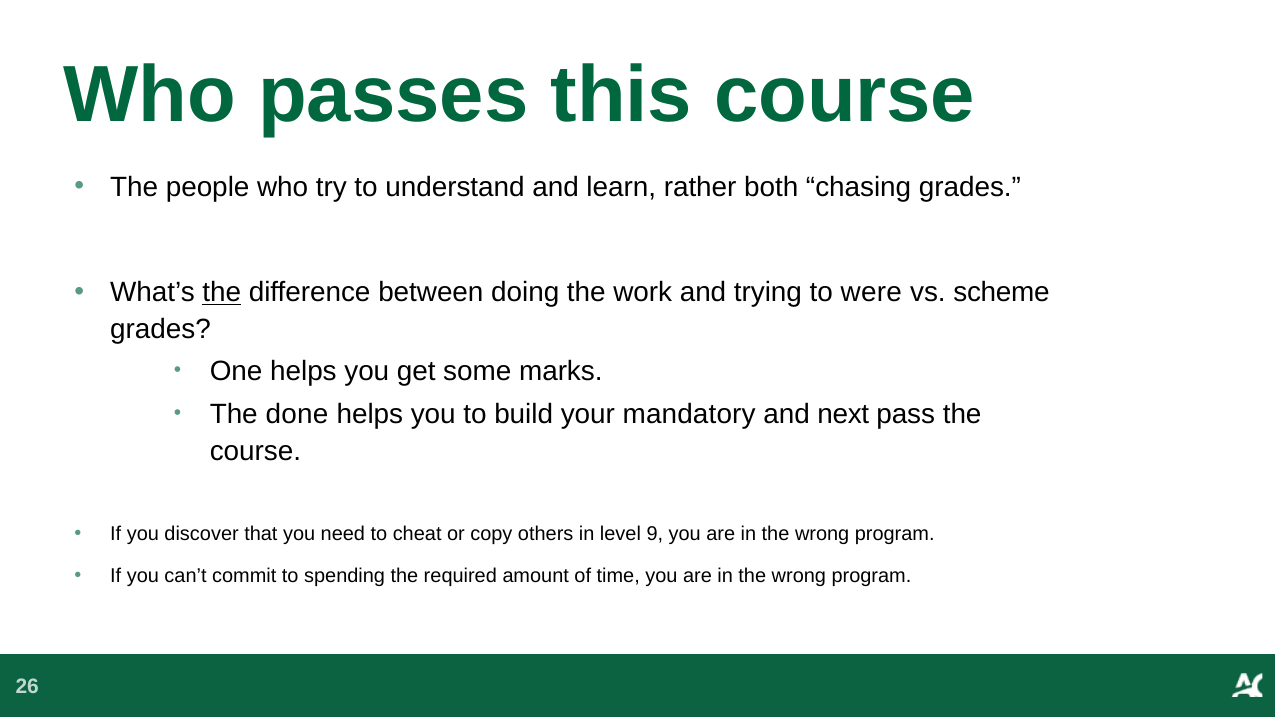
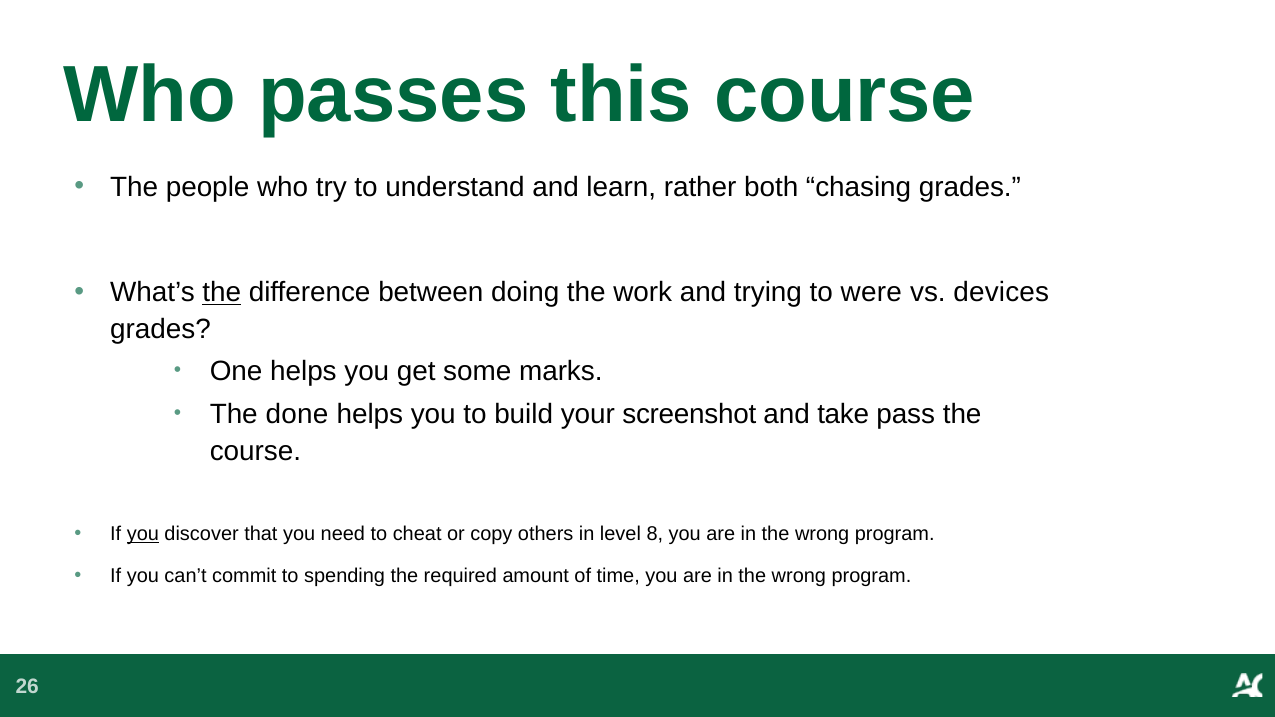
scheme: scheme -> devices (1001, 293)
mandatory: mandatory -> screenshot (689, 414)
next: next -> take (843, 414)
you underline: none -> present (143, 534)
9: 9 -> 8 (655, 534)
